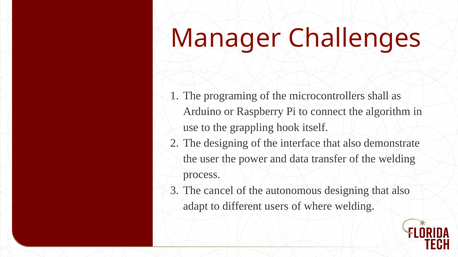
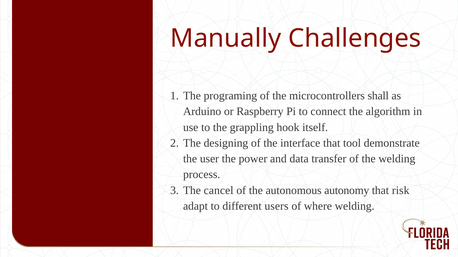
Manager: Manager -> Manually (226, 38)
interface that also: also -> tool (352, 143)
autonomous designing: designing -> autonomy (347, 191)
also: also -> risk (401, 191)
